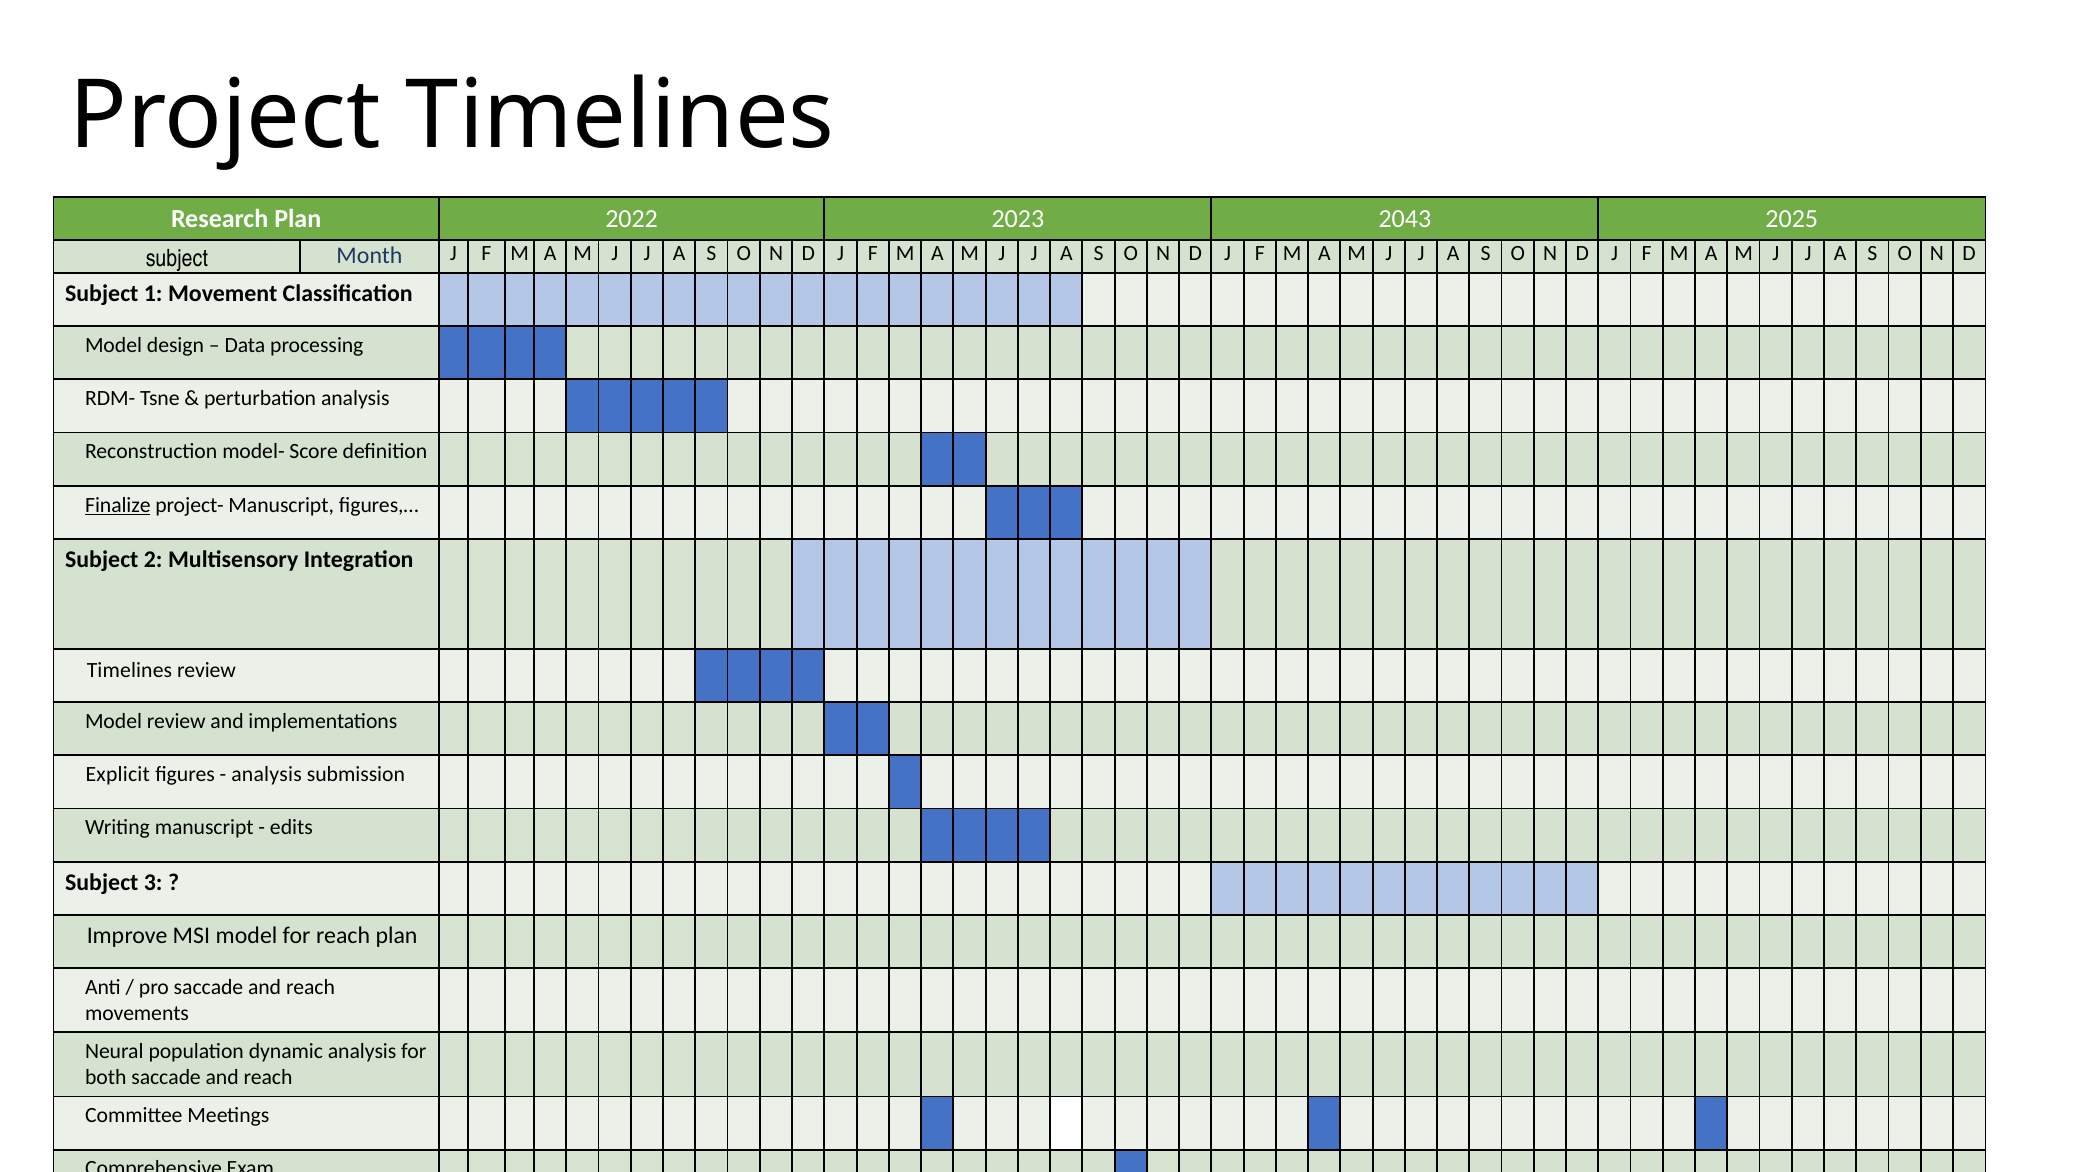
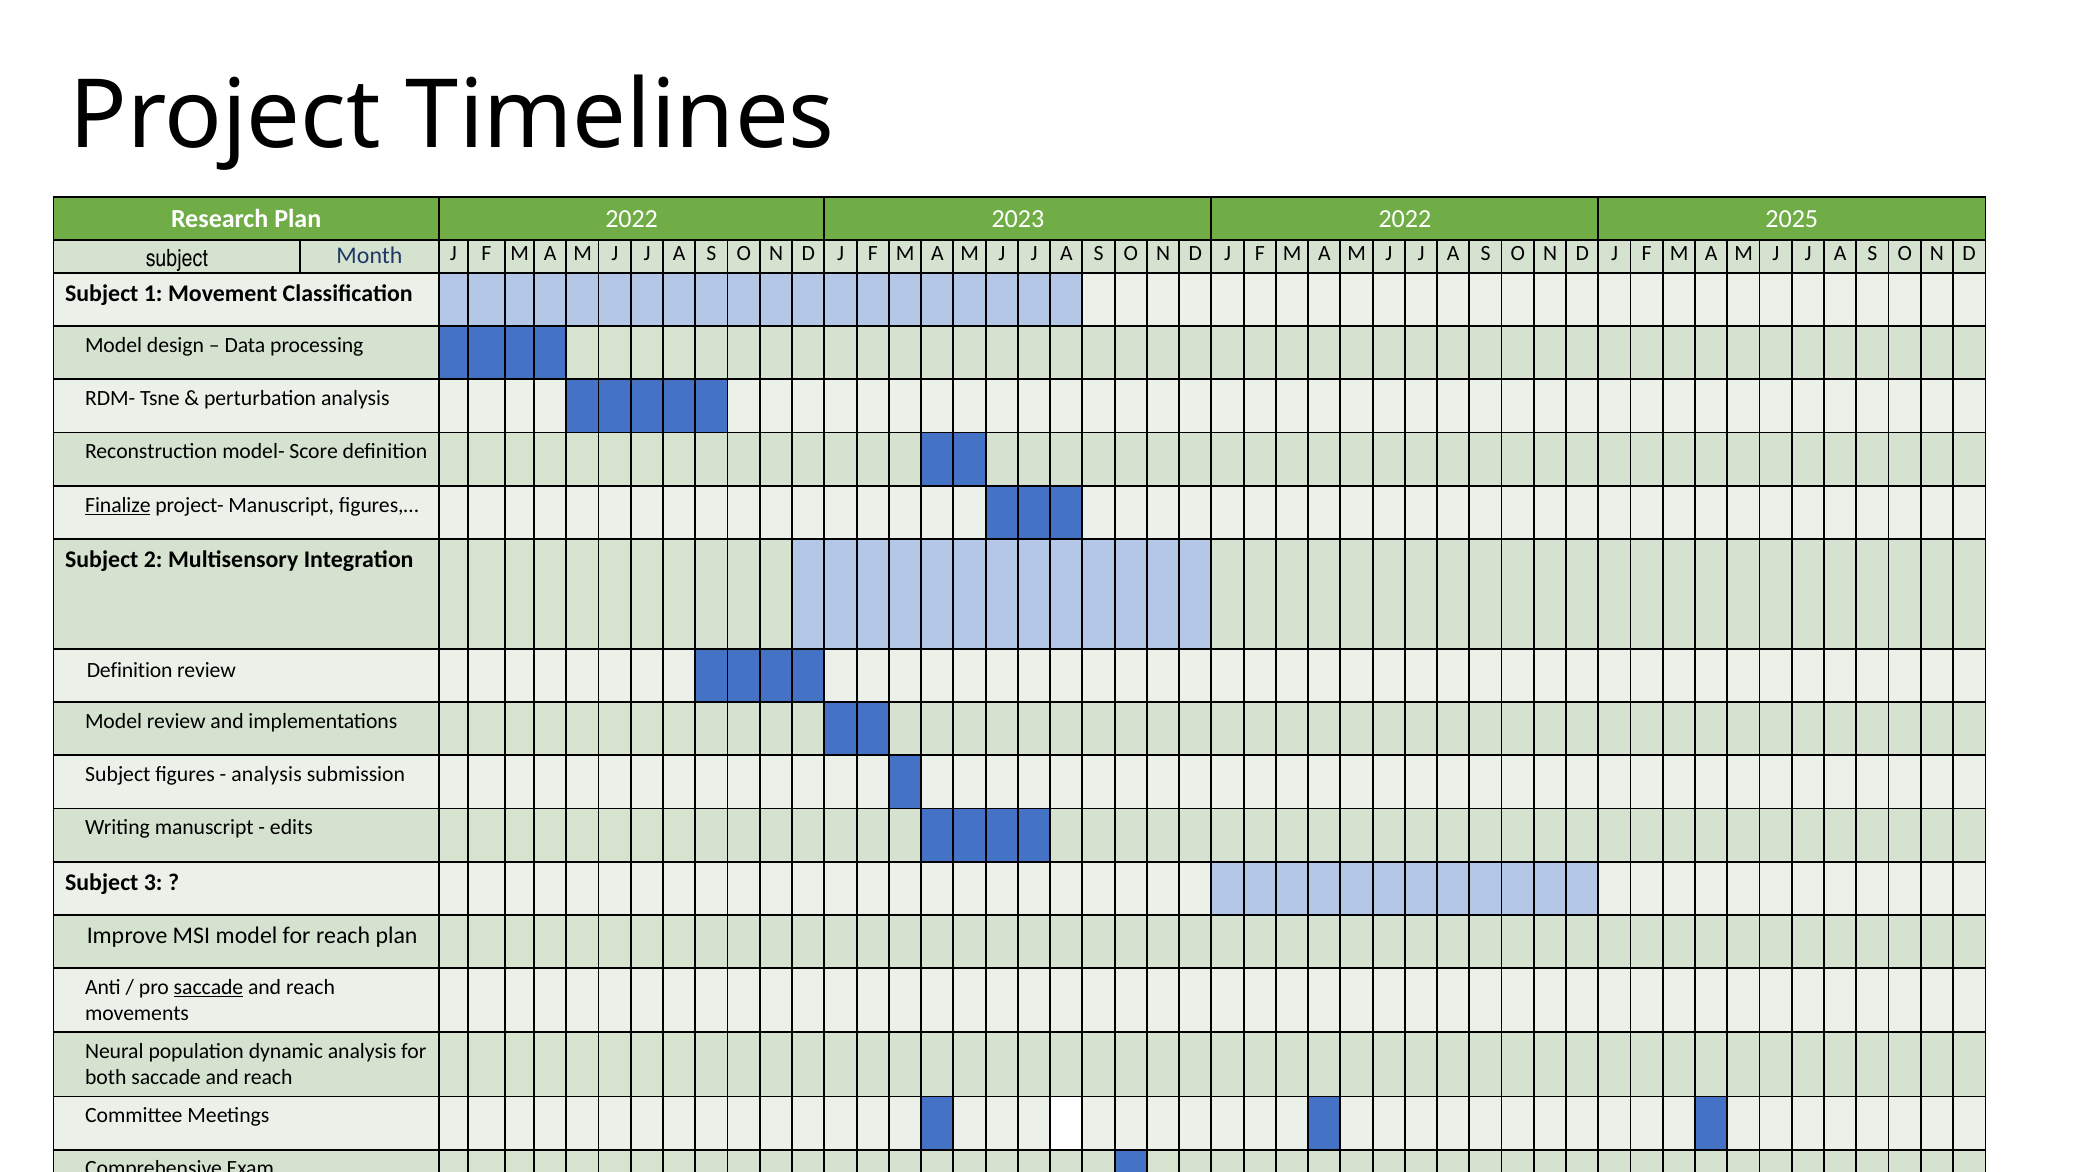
2023 2043: 2043 -> 2022 (1405, 219)
Timelines: Timelines -> Definition (130, 671)
Explicit: Explicit -> Subject (118, 775)
saccade underline: none -> present (209, 987)
